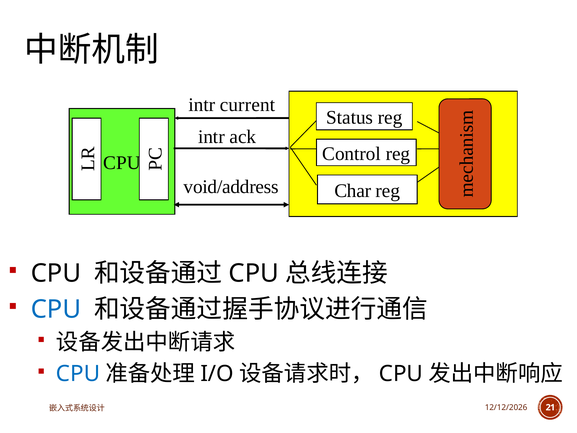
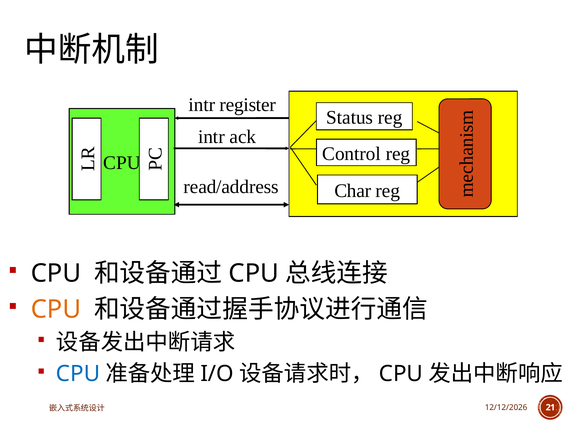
current: current -> register (248, 105)
void/address: void/address -> read/address (231, 187)
CPU colour: blue -> orange (56, 309)
